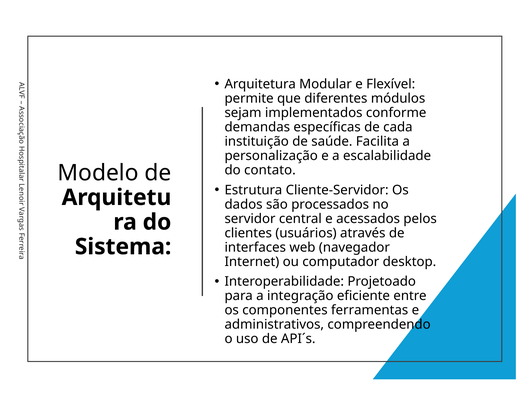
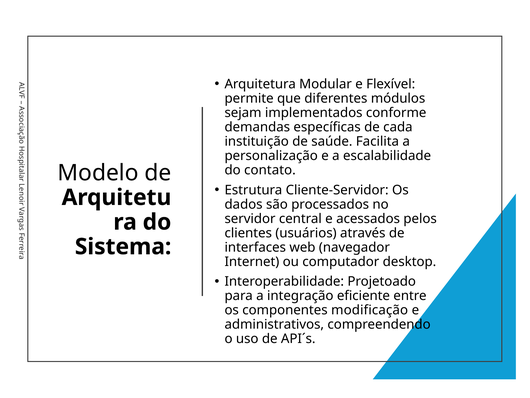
ferramentas: ferramentas -> modificação (370, 310)
